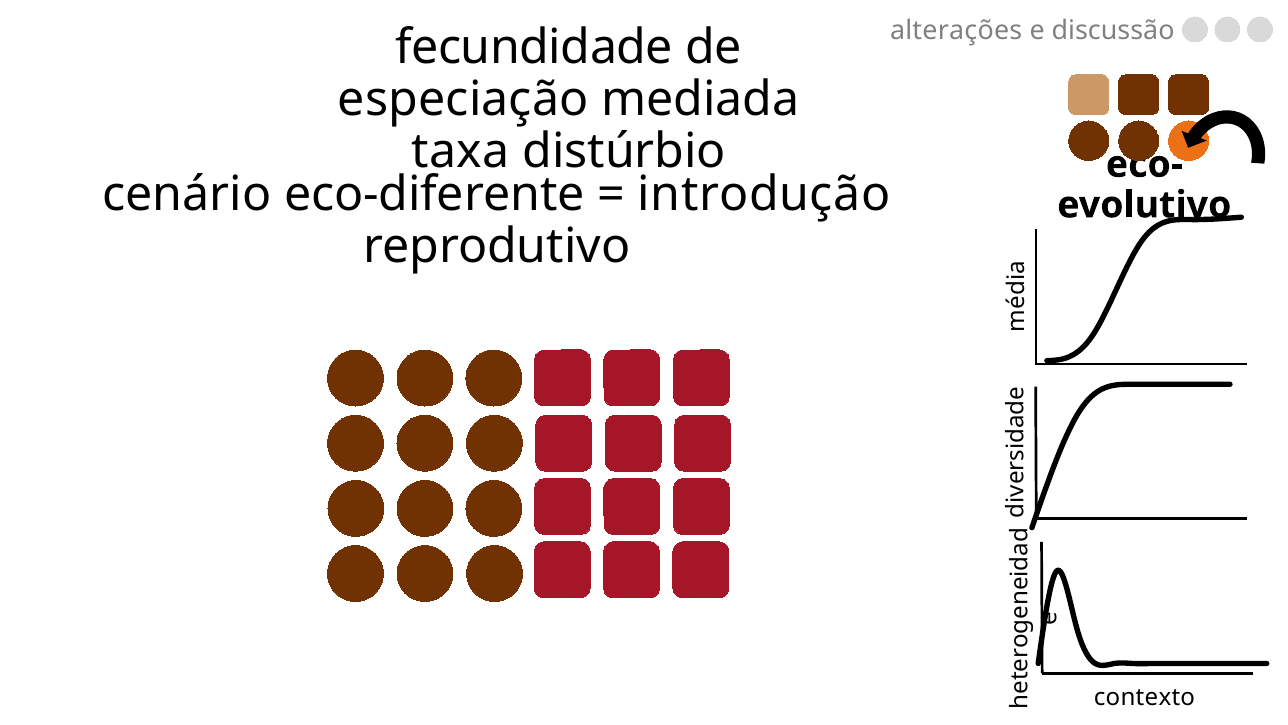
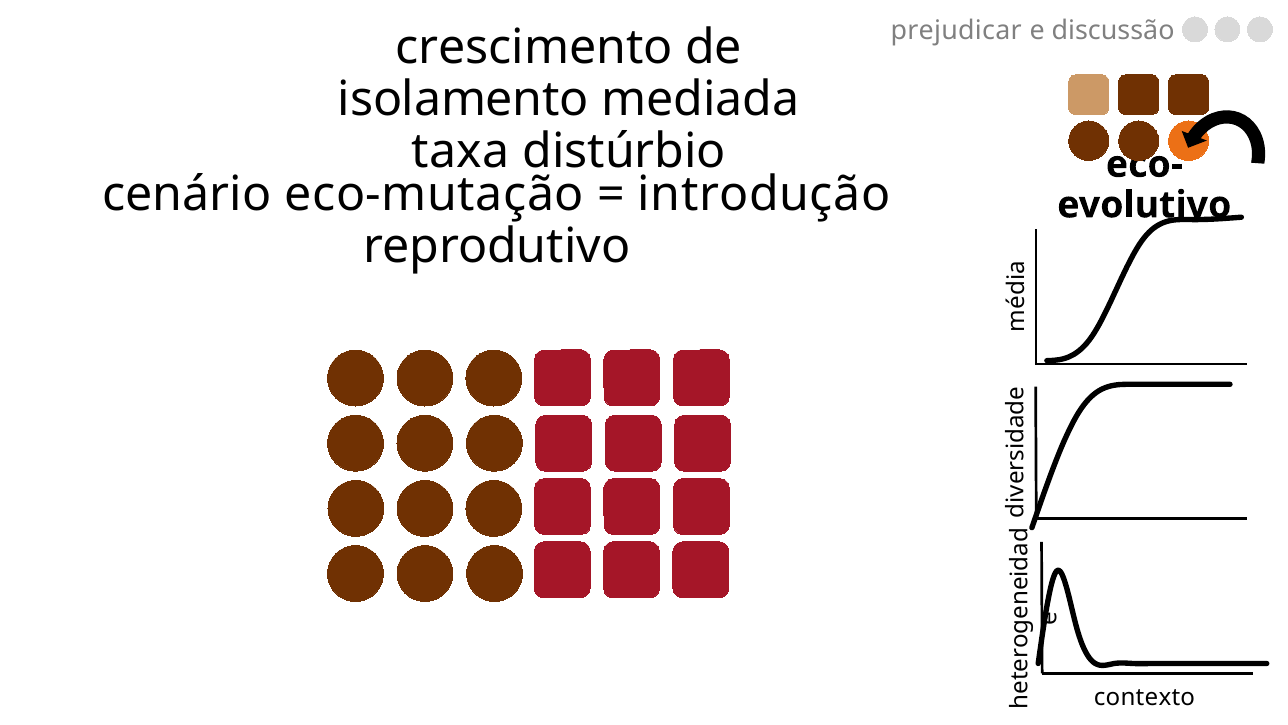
alterações: alterações -> prejudicar (956, 30)
fecundidade: fecundidade -> crescimento (534, 47)
especiação: especiação -> isolamento (463, 100)
eco-diferente: eco-diferente -> eco-mutação (434, 194)
